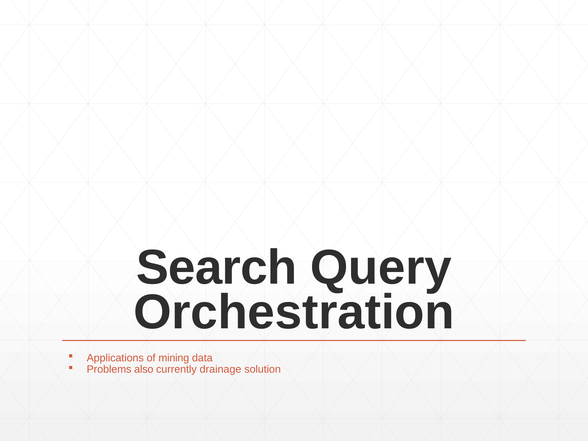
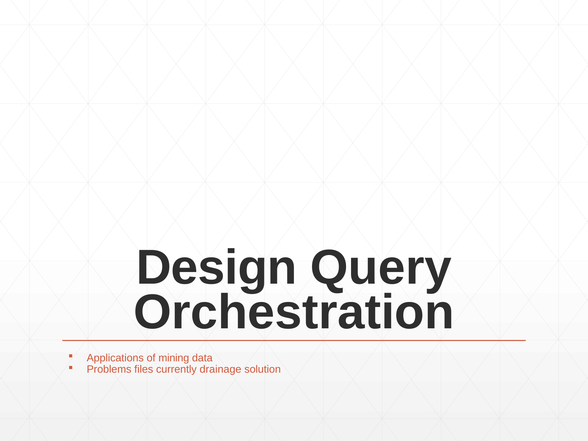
Search: Search -> Design (217, 268)
also: also -> files (144, 369)
